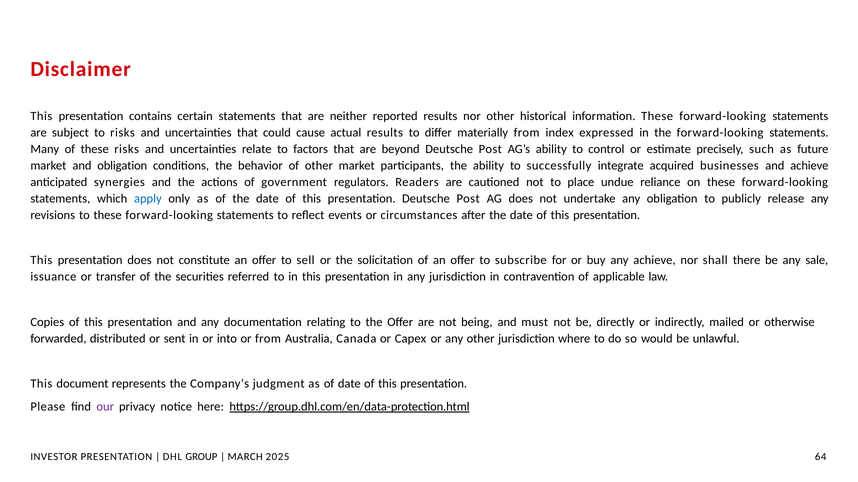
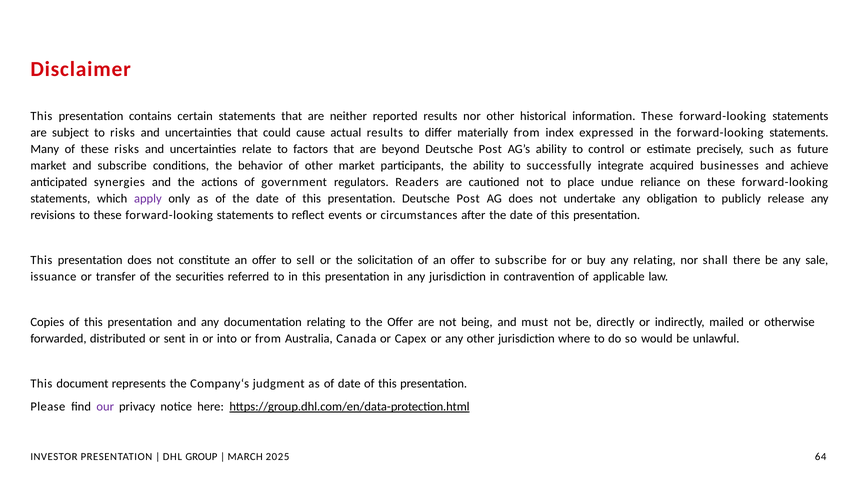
and obligation: obligation -> subscribe (122, 166)
apply colour: blue -> purple (148, 199)
any achieve: achieve -> relating (655, 261)
